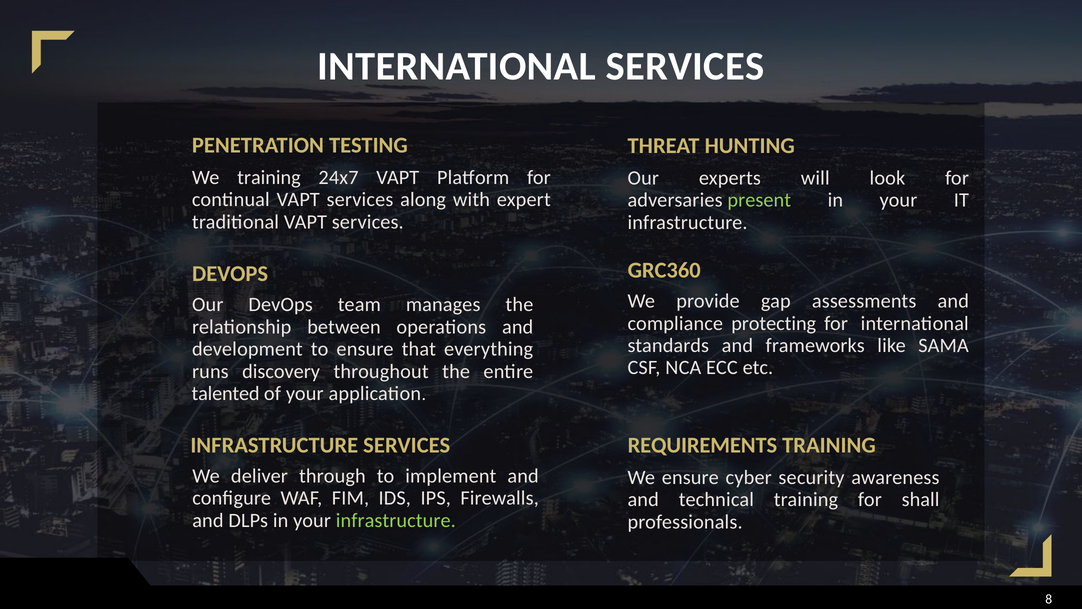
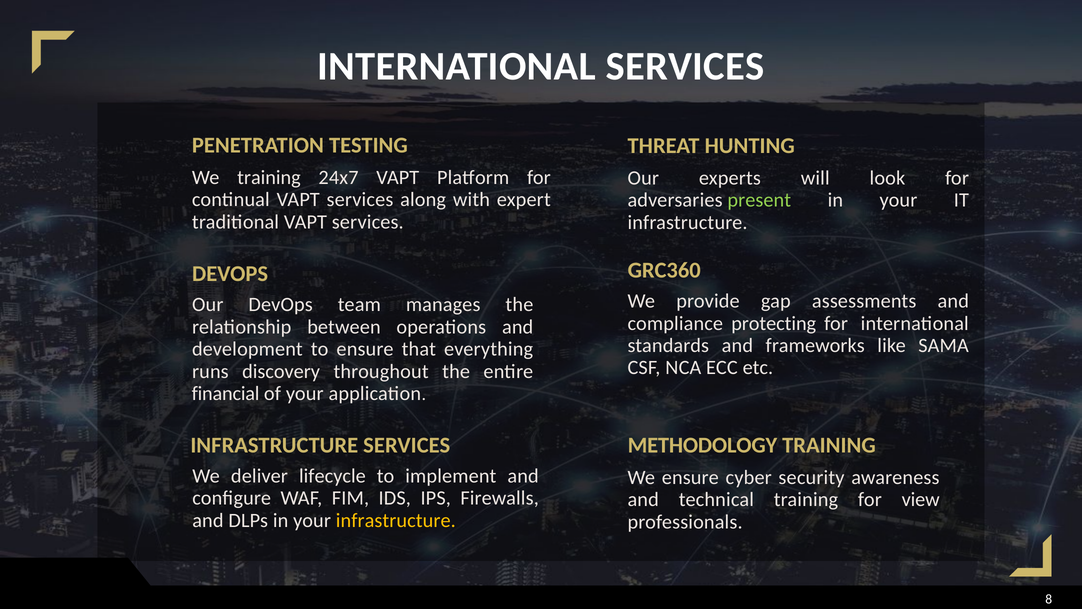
talented: talented -> financial (226, 393)
REQUIREMENTS: REQUIREMENTS -> METHODOLOGY (702, 445)
through: through -> lifecycle (332, 476)
shall: shall -> view (921, 499)
infrastructure colour: light green -> yellow (396, 520)
